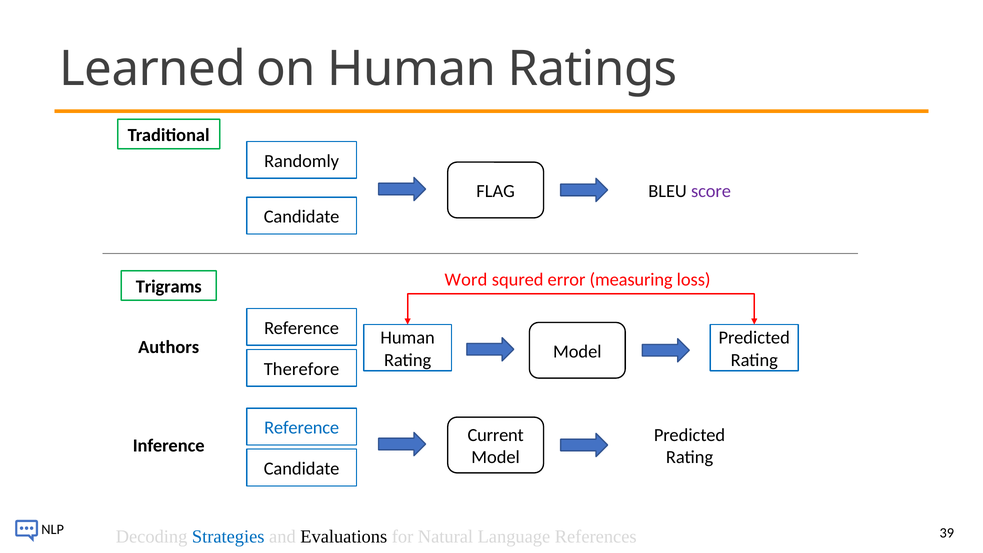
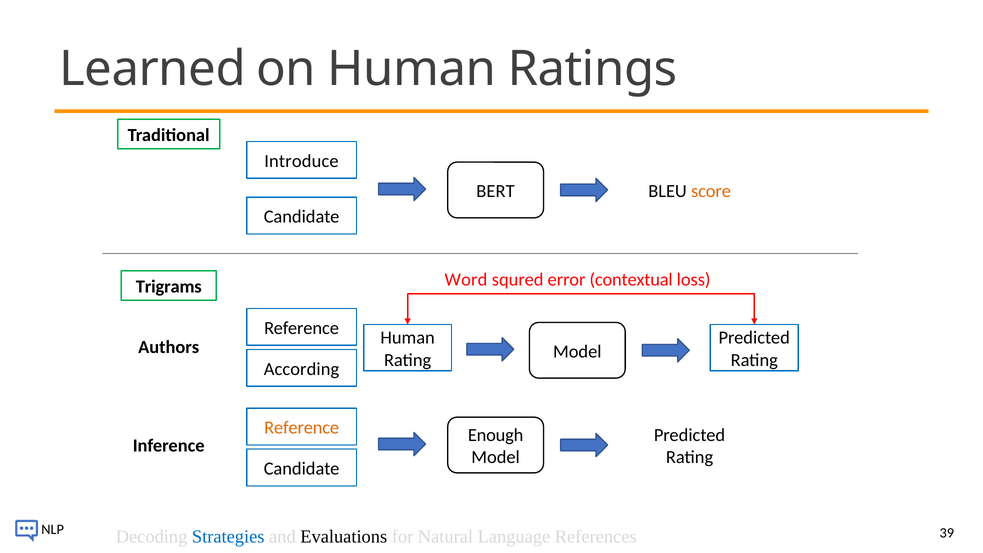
Randomly: Randomly -> Introduce (301, 161)
FLAG: FLAG -> BERT (495, 191)
score colour: purple -> orange (711, 191)
measuring: measuring -> contextual (631, 280)
Therefore: Therefore -> According (301, 369)
Reference colour: blue -> orange (302, 428)
Current: Current -> Enough (496, 435)
